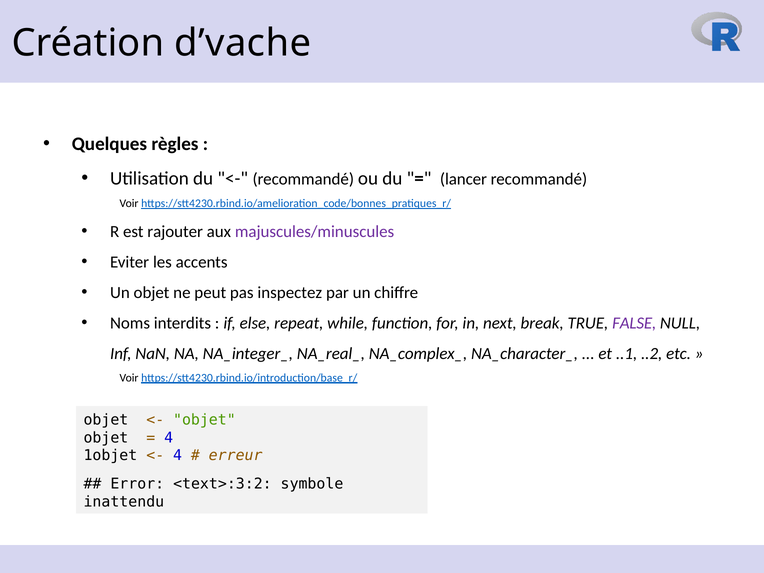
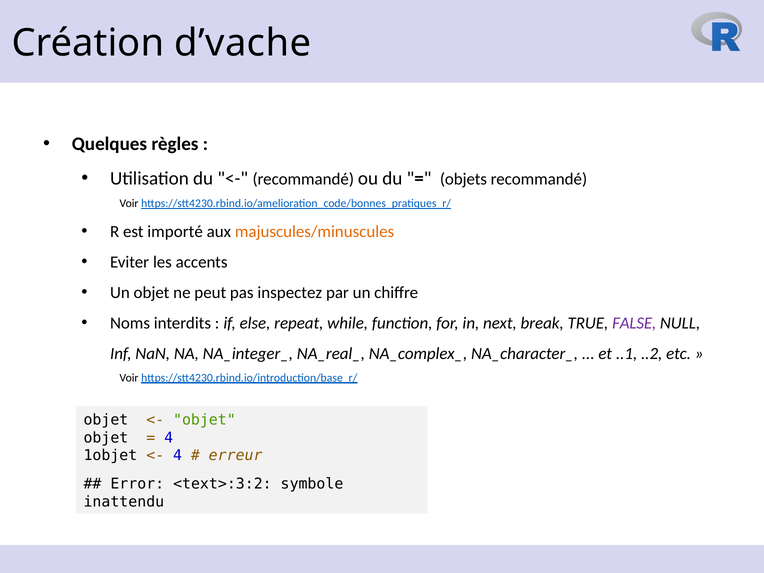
lancer: lancer -> objets (463, 179)
rajouter: rajouter -> importé (175, 232)
majuscules/minuscules colour: purple -> orange (315, 232)
